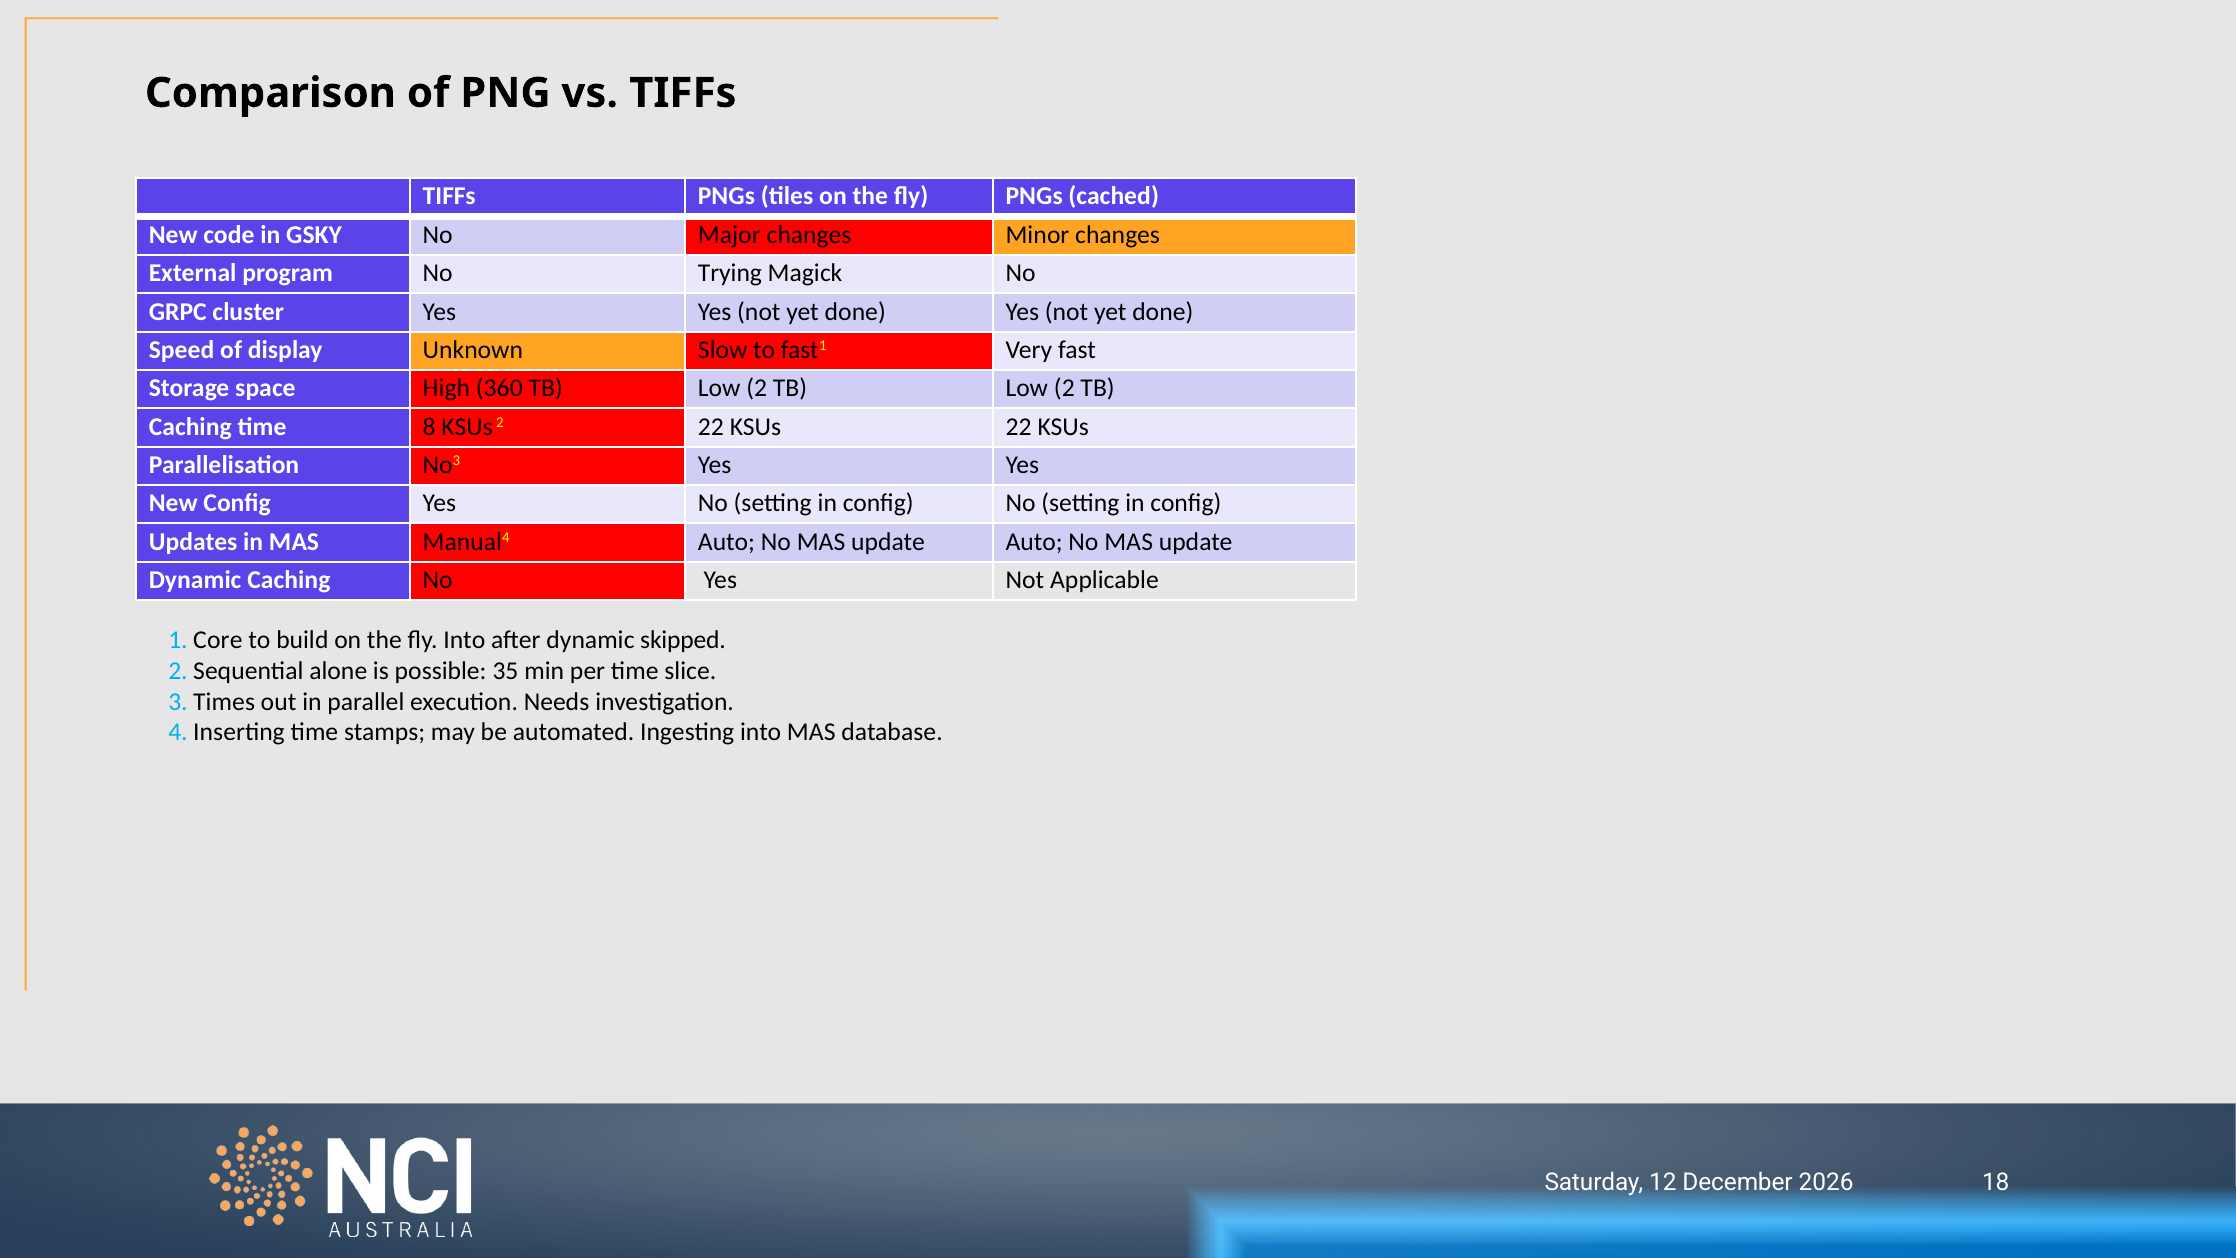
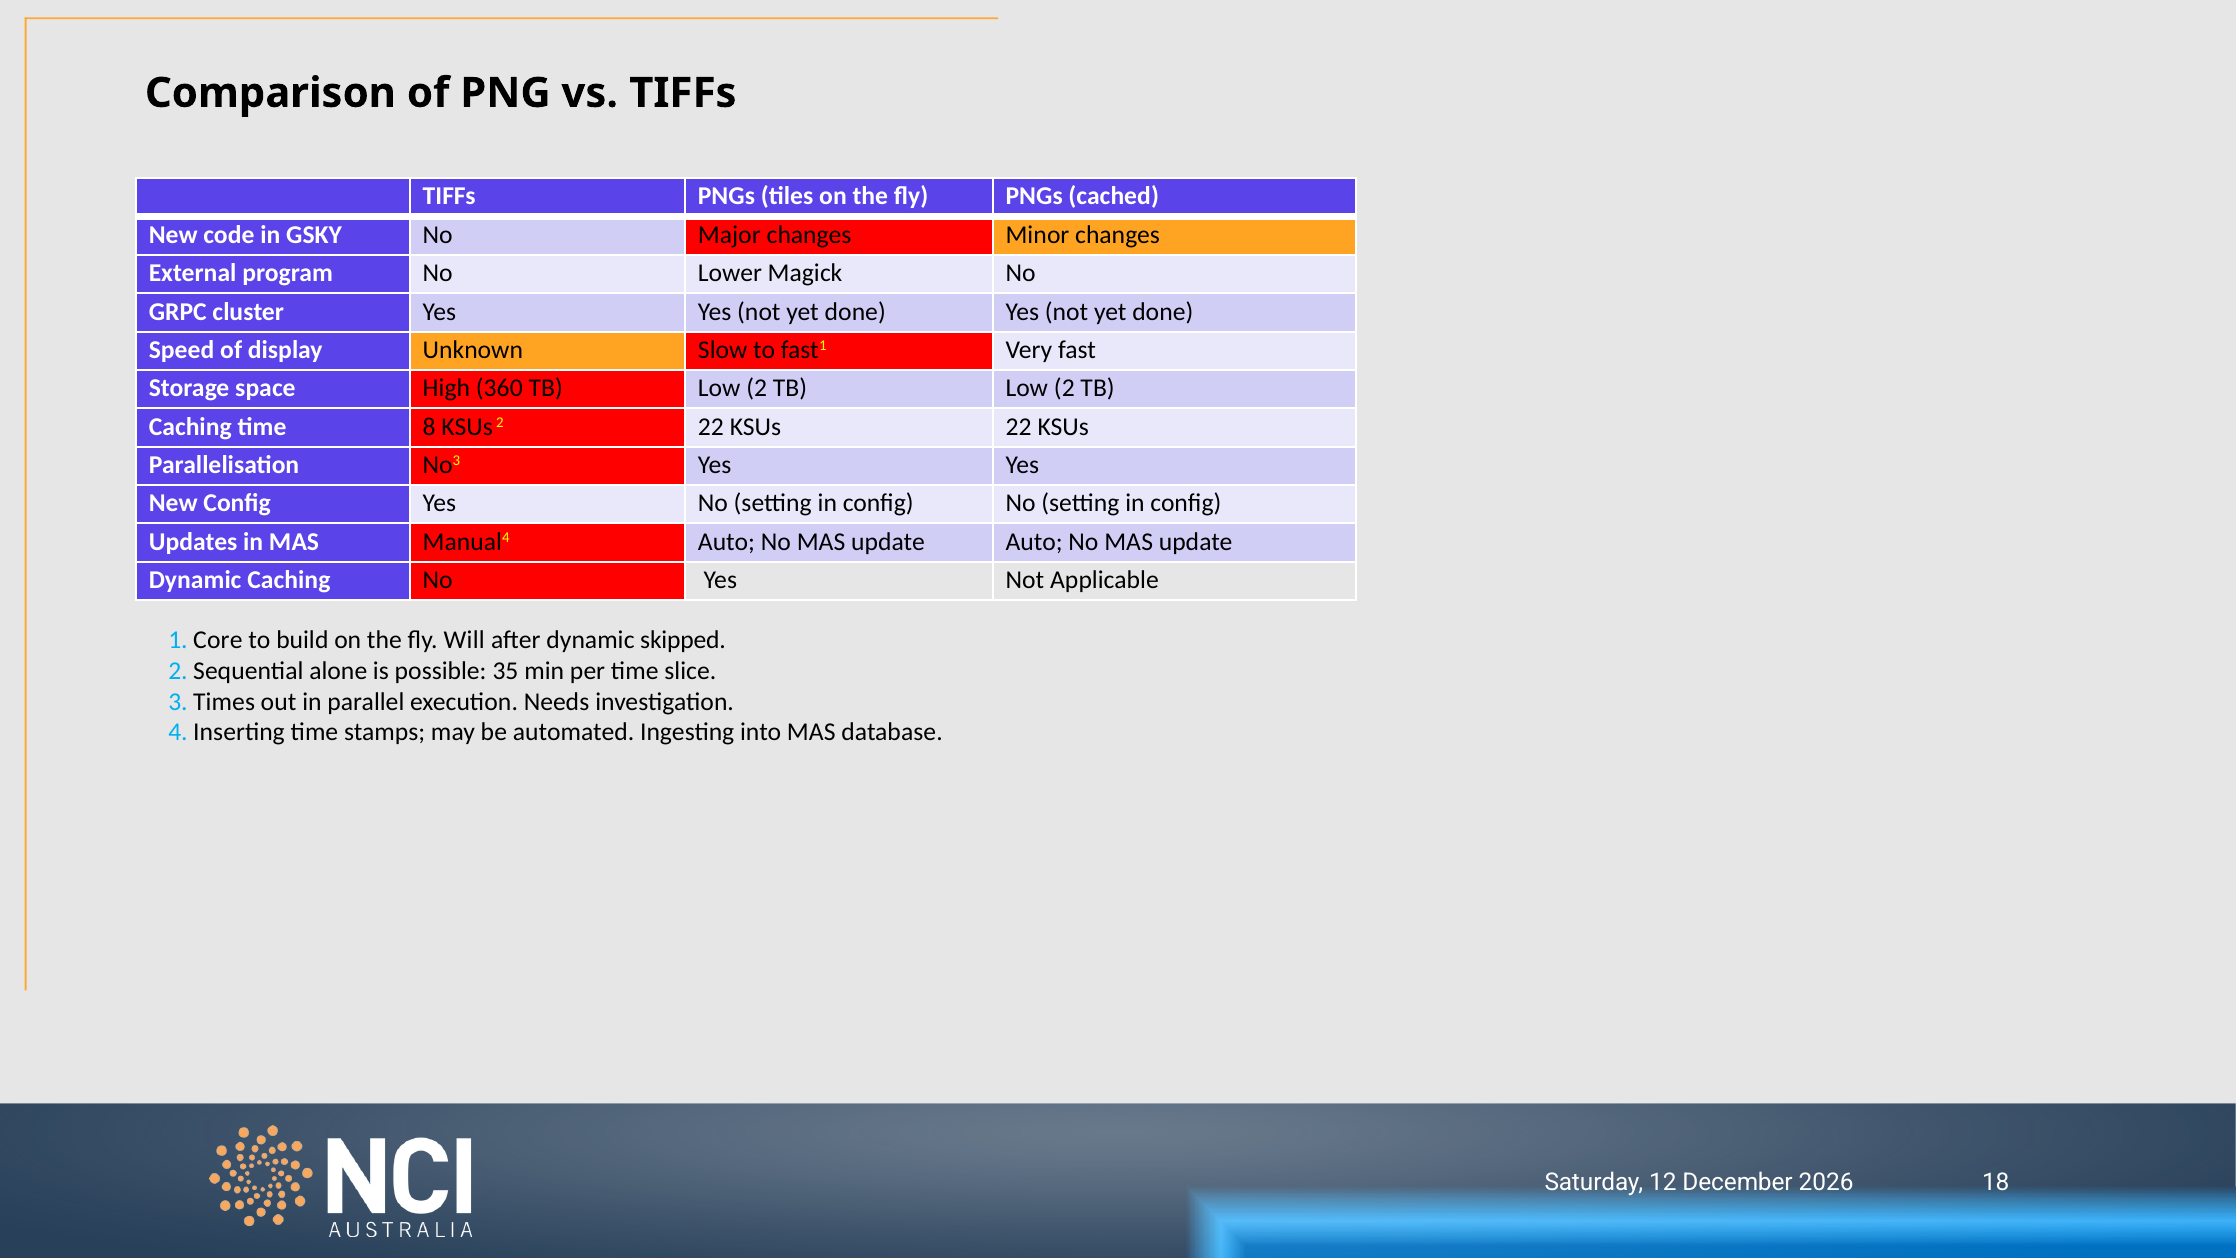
Trying: Trying -> Lower (730, 273)
fly Into: Into -> Will (464, 640)
